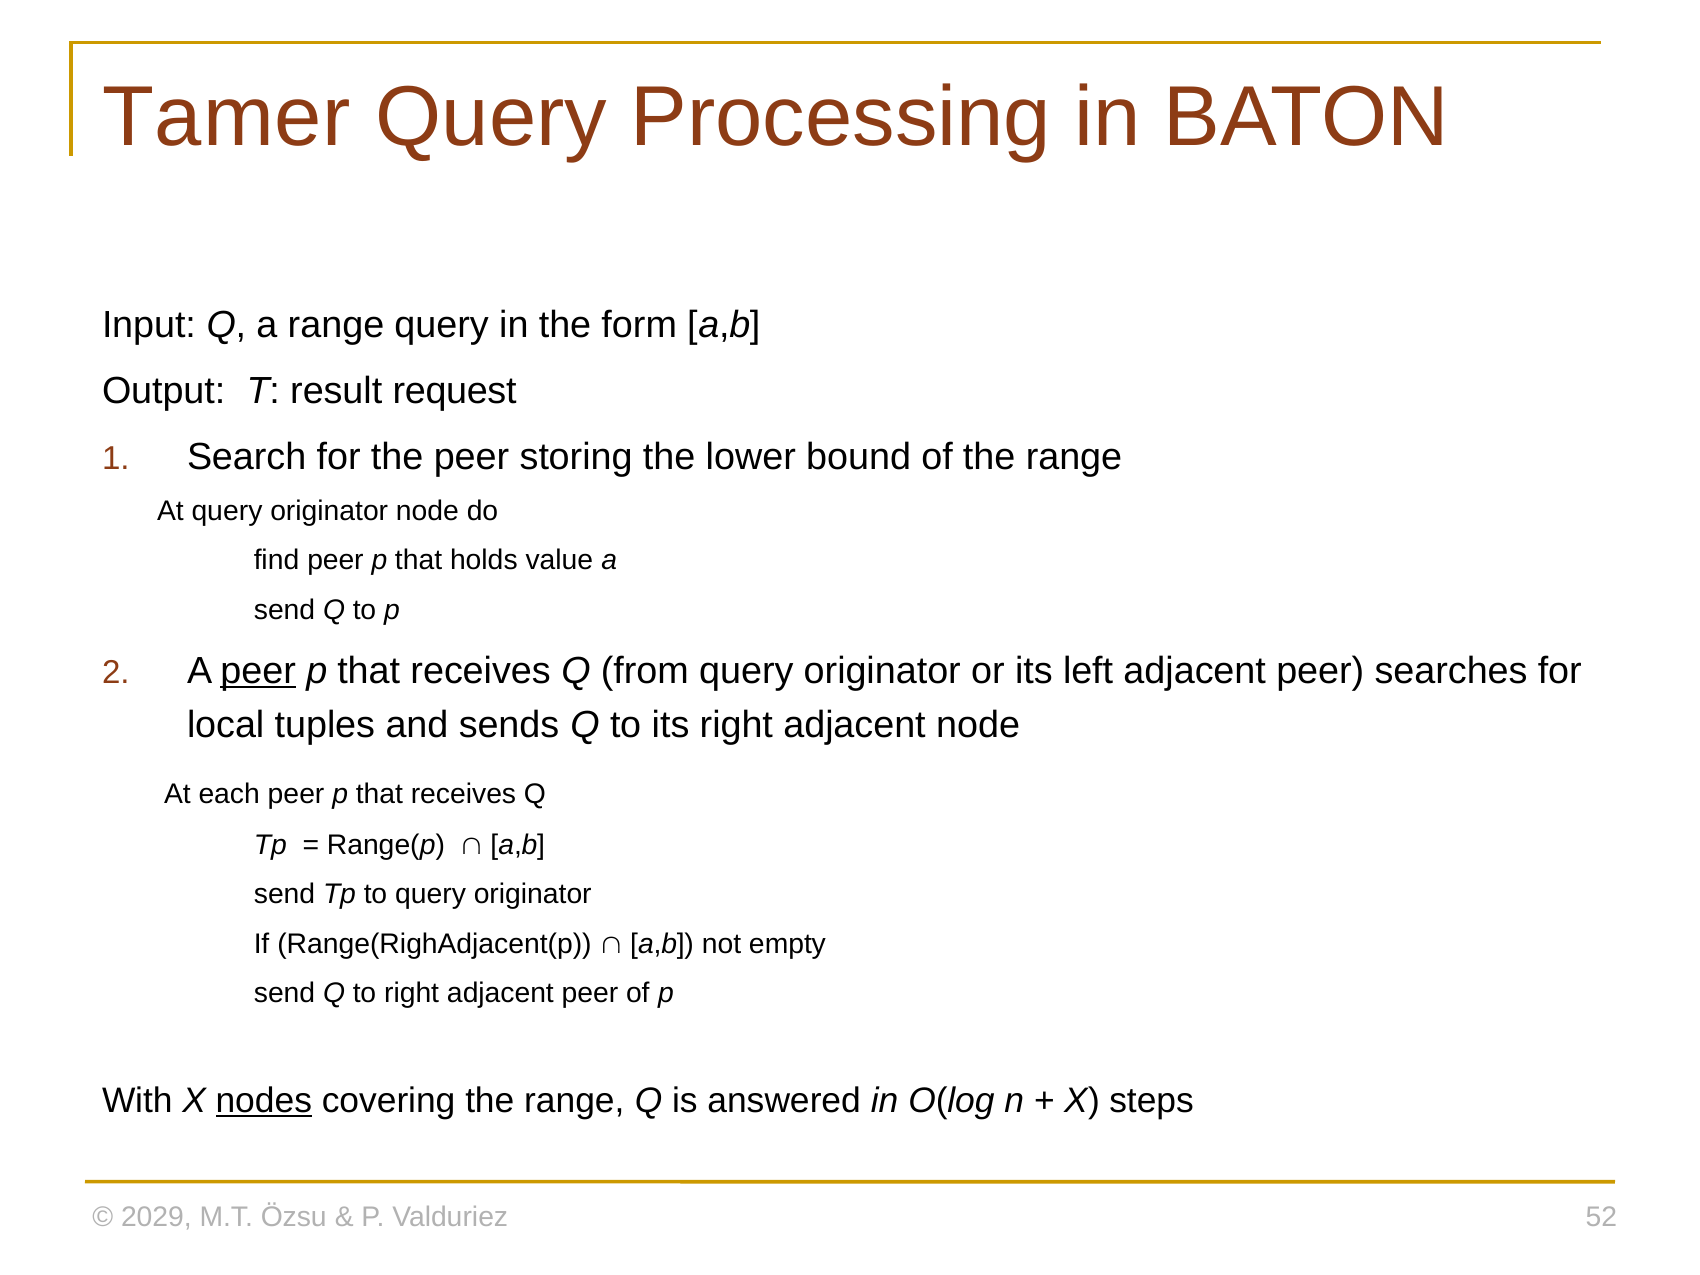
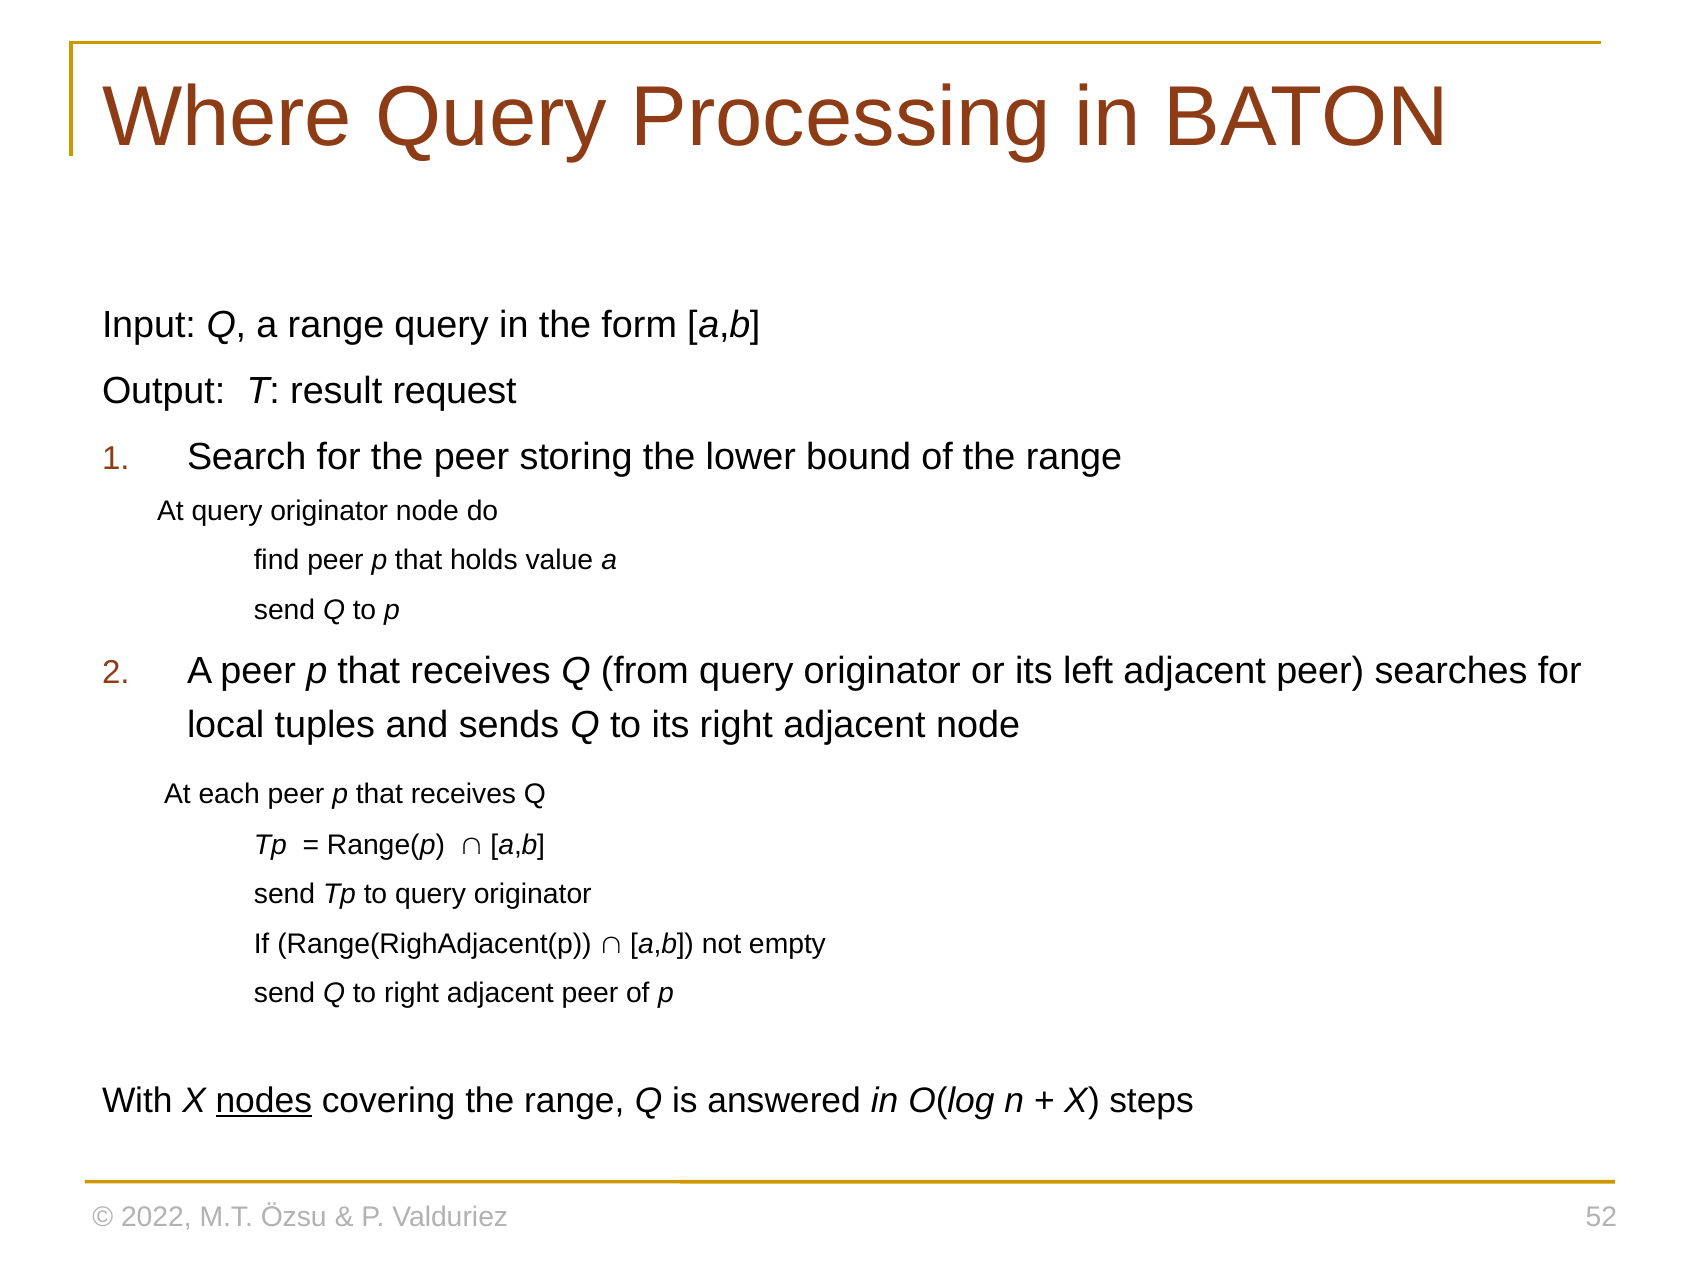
Tamer: Tamer -> Where (227, 117)
peer underline: present -> none (258, 671)
2029: 2029 -> 2022 (156, 1218)
